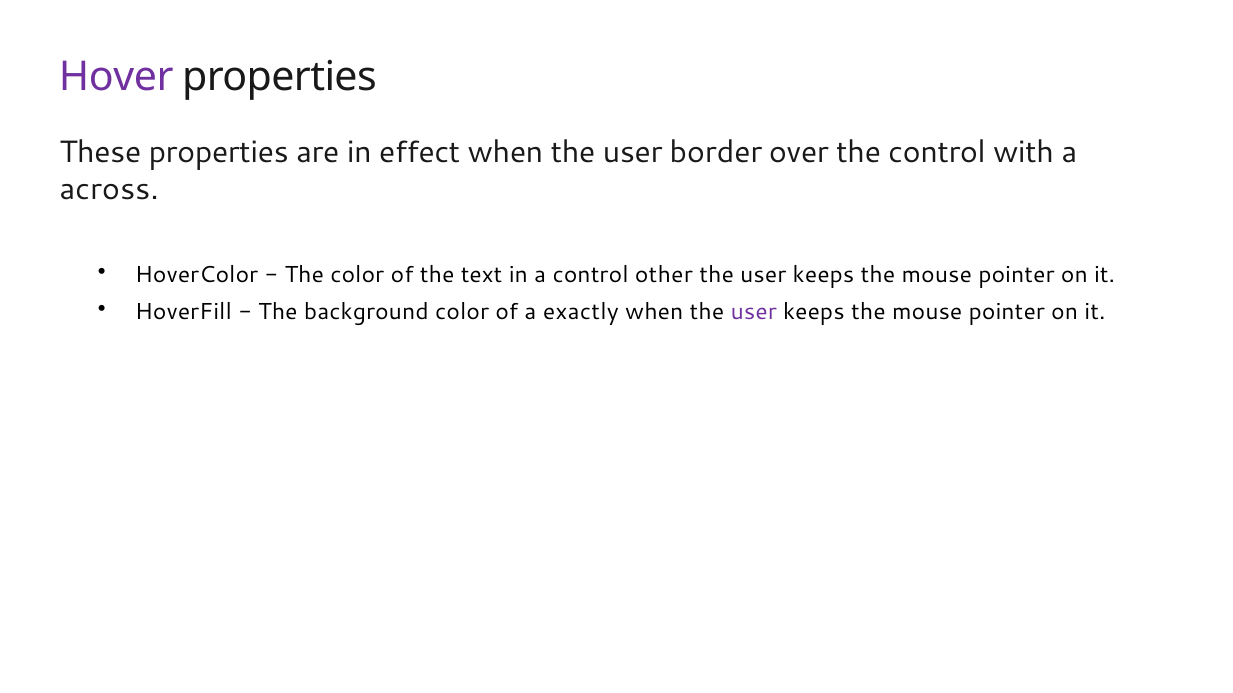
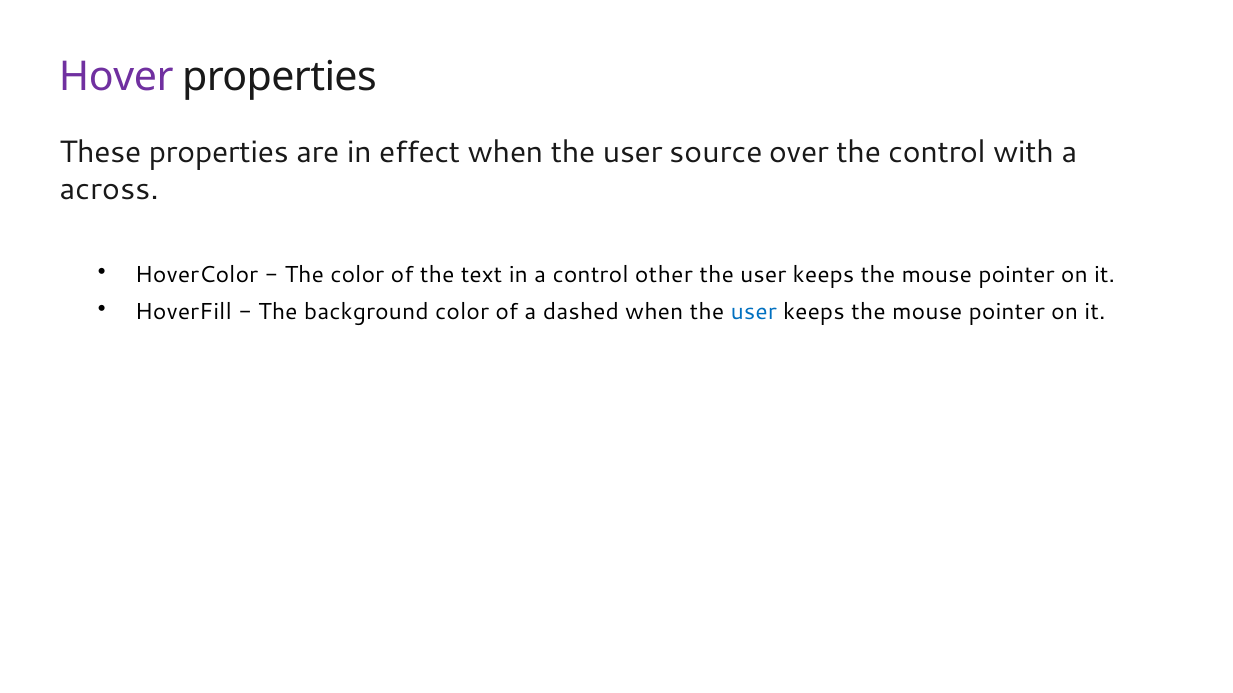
border: border -> source (716, 152)
exactly: exactly -> dashed (581, 313)
user colour: purple -> blue (754, 313)
